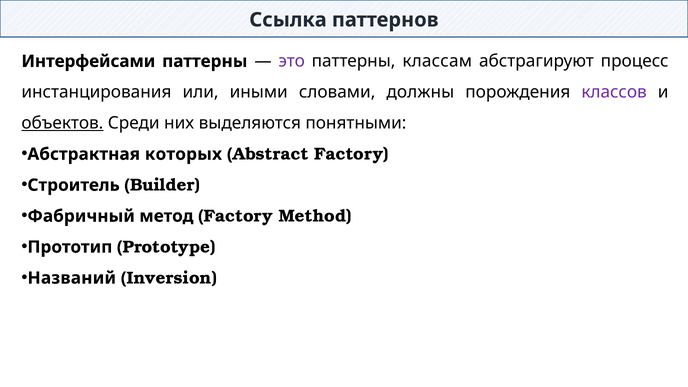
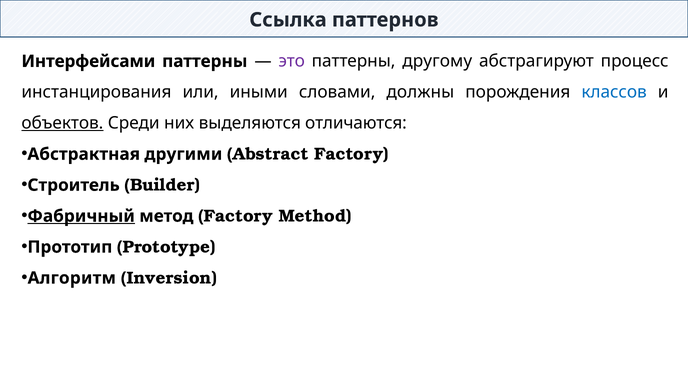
классам: классам -> другому (437, 61)
классов colour: purple -> blue (614, 92)
понятными: понятными -> отличаются (356, 123)
которых: которых -> другими (183, 154)
Фабричный underline: none -> present (81, 216)
Названий: Названий -> Алгоритм (72, 278)
